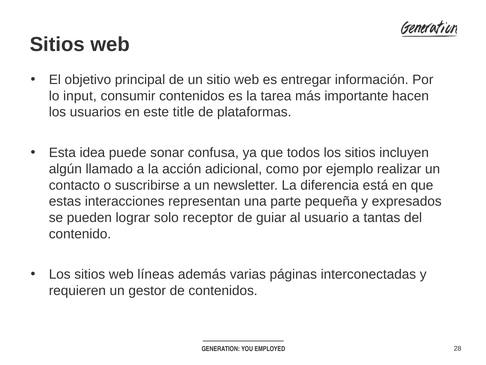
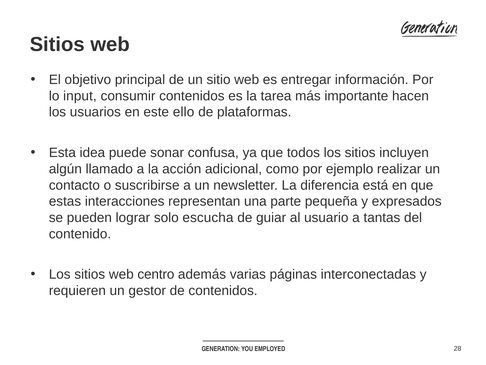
title: title -> ello (184, 112)
receptor: receptor -> escucha (208, 217)
líneas: líneas -> centro (156, 274)
